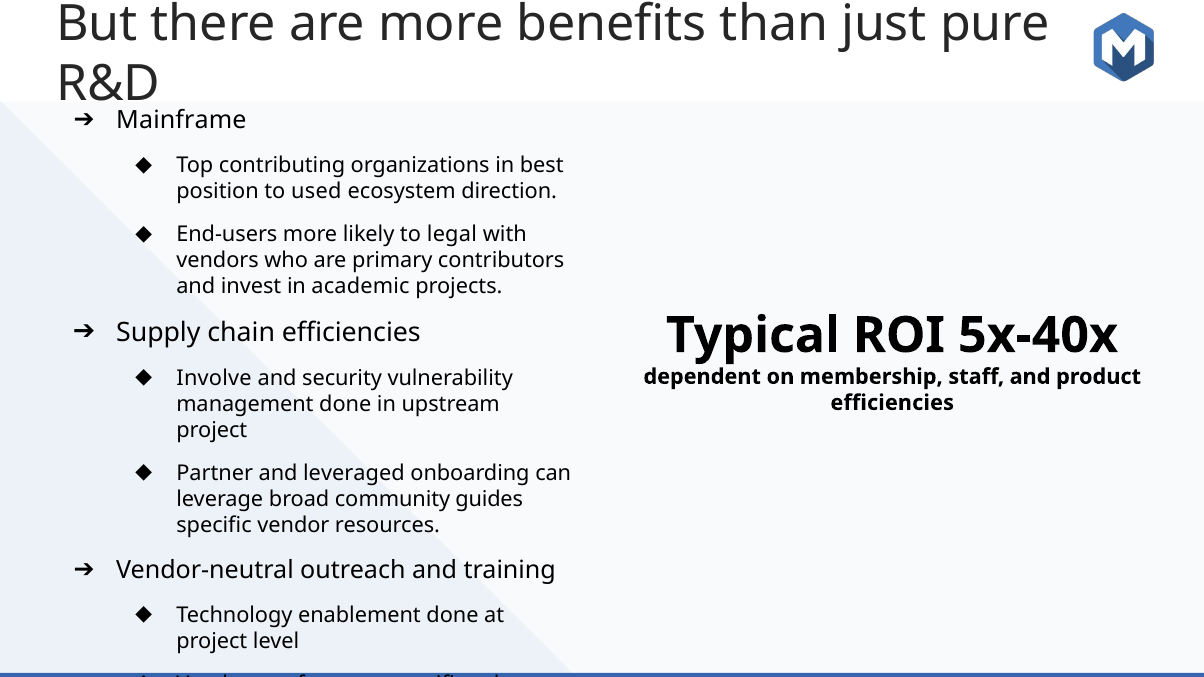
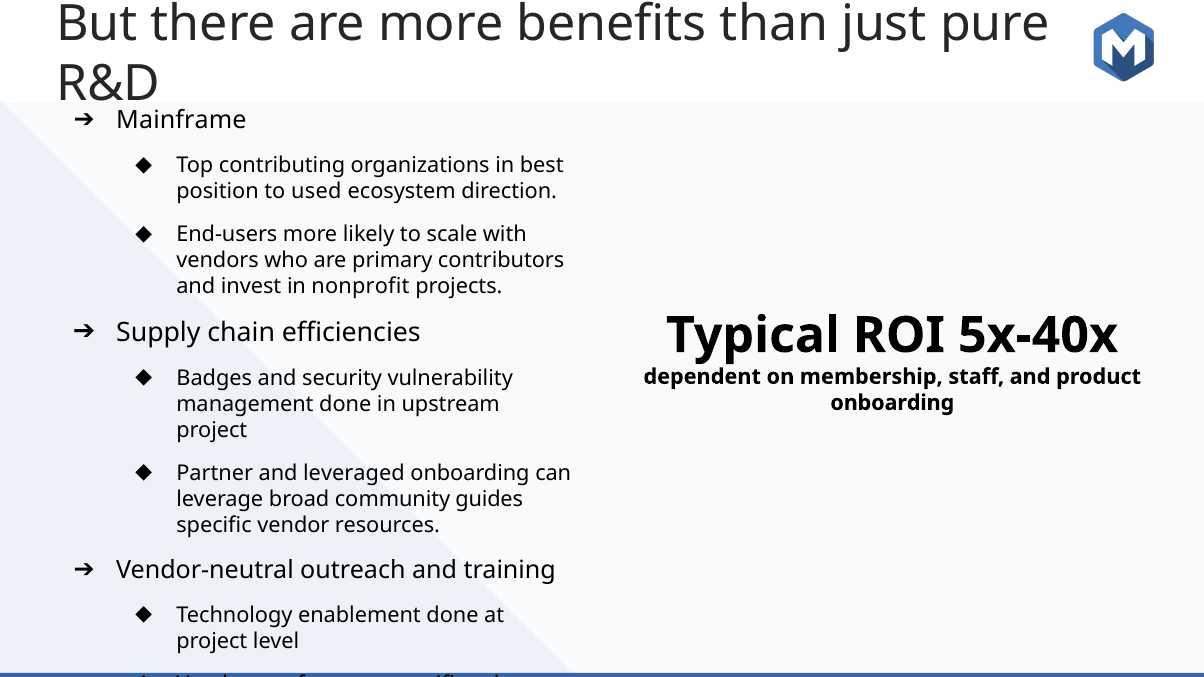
legal: legal -> scale (452, 234)
academic: academic -> nonprofit (360, 286)
Involve: Involve -> Badges (214, 378)
efficiencies: efficiencies -> onboarding (892, 403)
